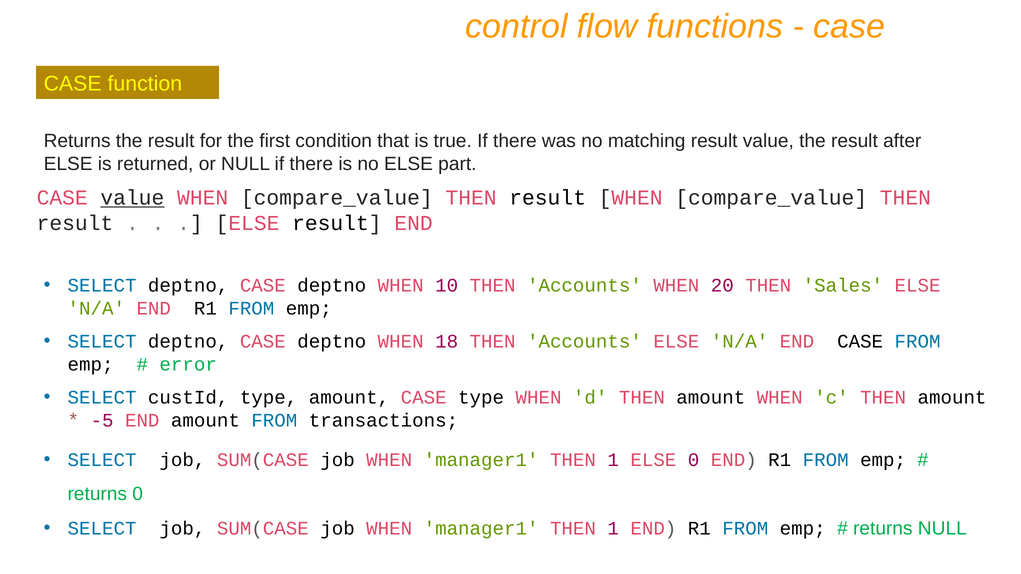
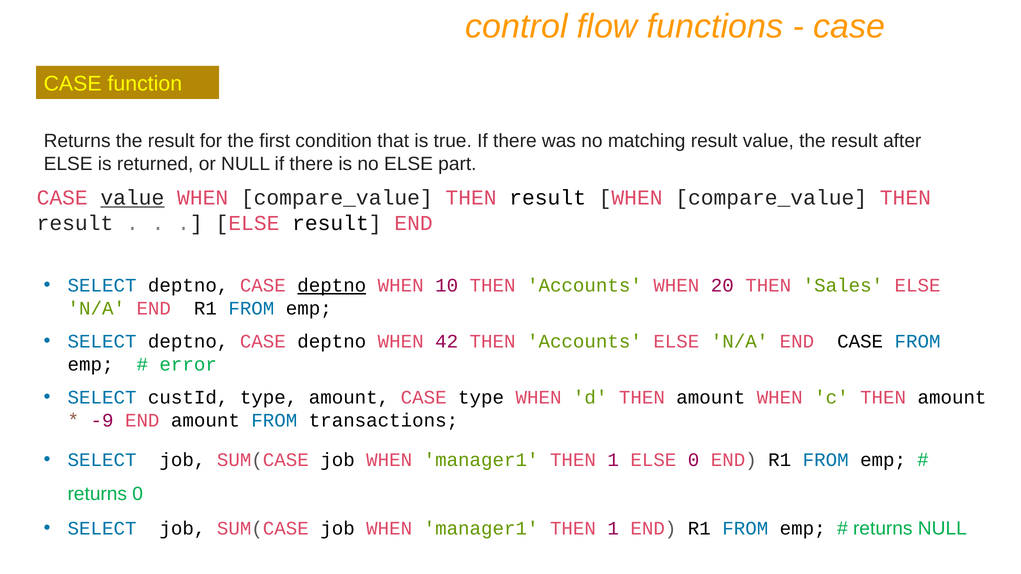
deptno underline: none -> present (332, 286)
18: 18 -> 42 (447, 342)
-5: -5 -> -9 (102, 421)
